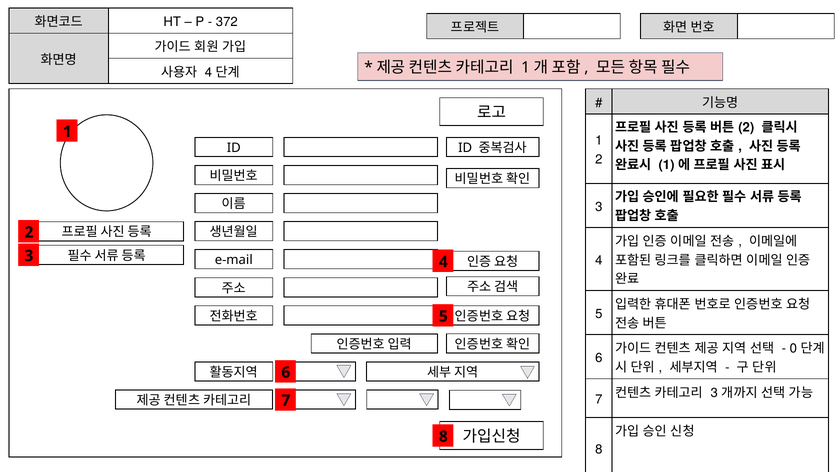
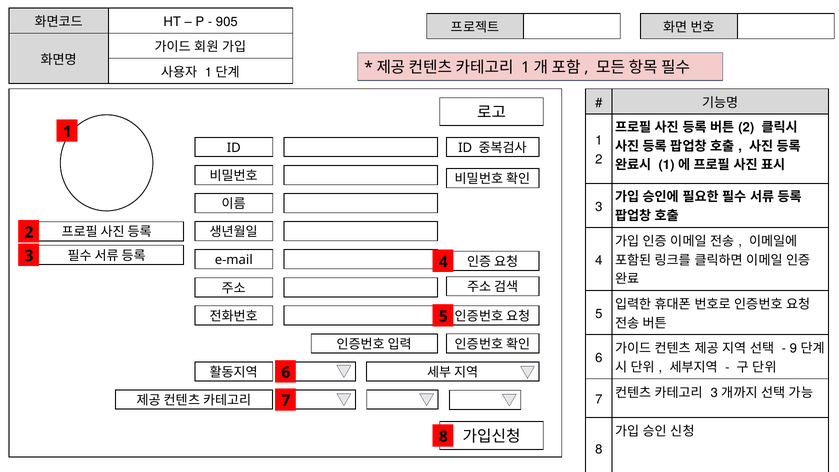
372: 372 -> 905 (227, 22)
4: 4 -> 1 (208, 72)
0: 0 -> 9 (793, 348)
